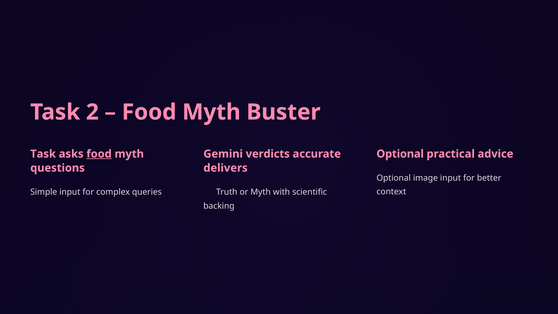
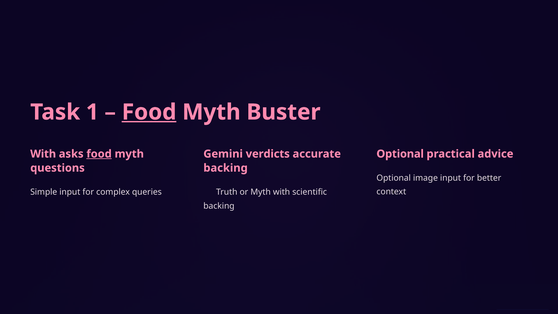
2: 2 -> 1 (92, 112)
Food underline: none -> present (149, 112)
Task: Task -> With (43, 154)
delivers: delivers -> backing (226, 168)
